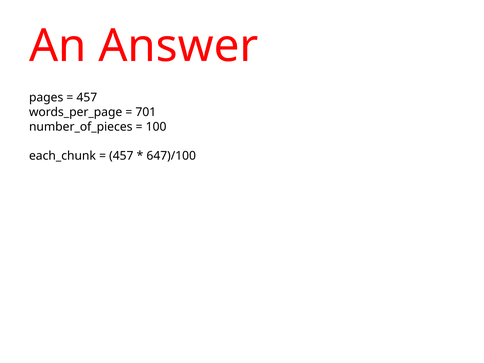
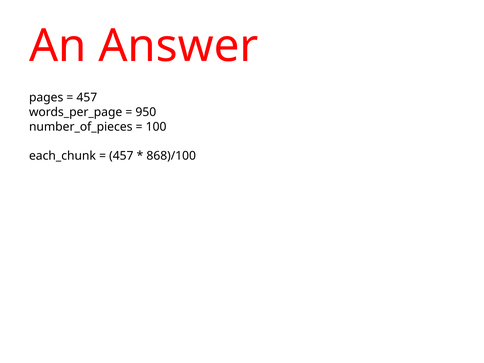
701: 701 -> 950 (146, 112)
647)/100: 647)/100 -> 868)/100 (171, 156)
